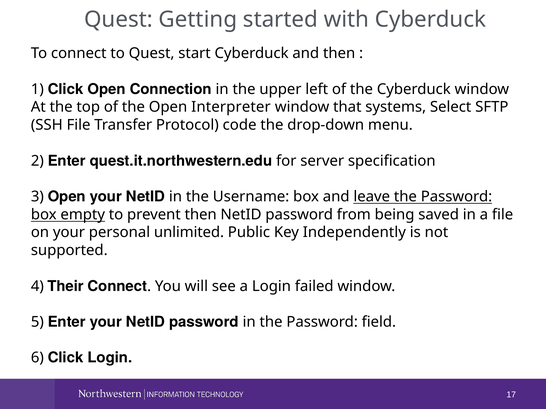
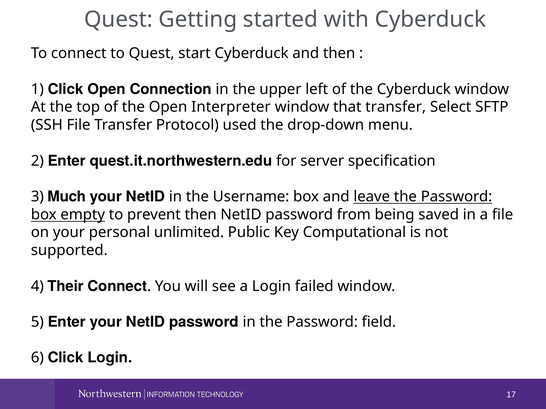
that systems: systems -> transfer (396, 107)
code: code -> used (240, 125)
3 Open: Open -> Much (67, 197)
Independently: Independently -> Computational (354, 233)
